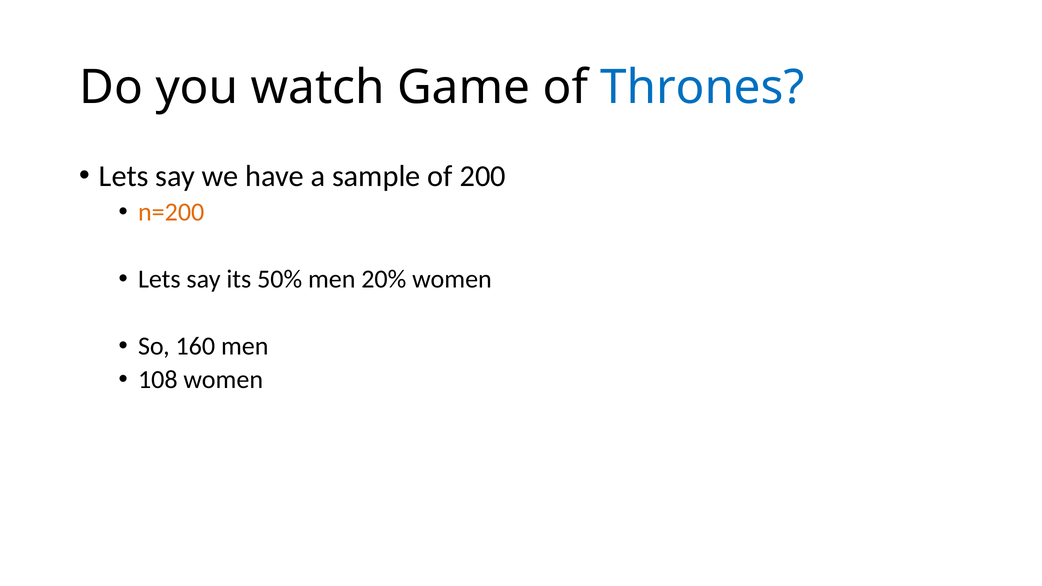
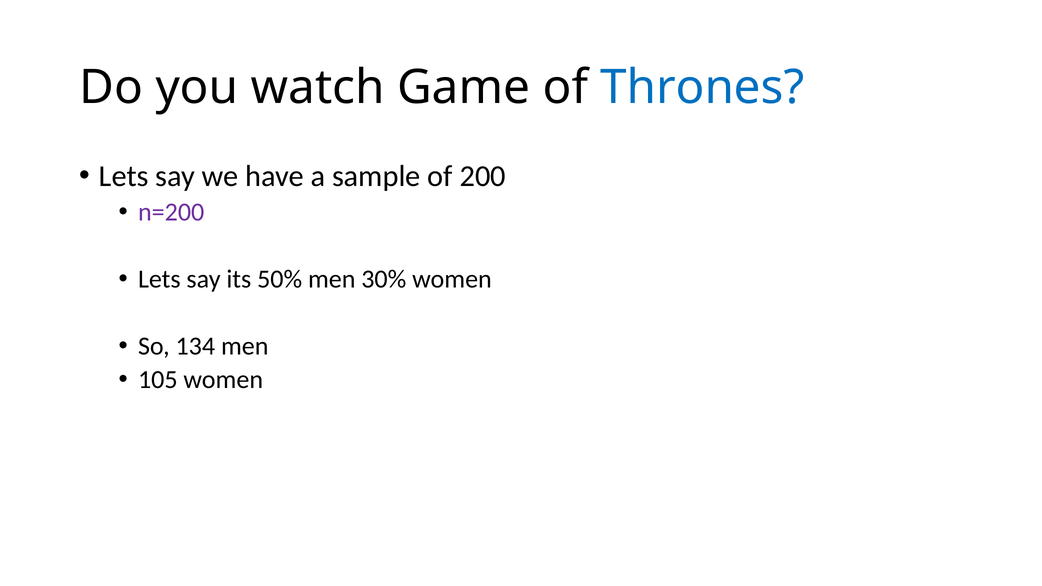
n=200 colour: orange -> purple (171, 212)
20%: 20% -> 30% (384, 279)
160: 160 -> 134 (195, 346)
108: 108 -> 105 (158, 380)
